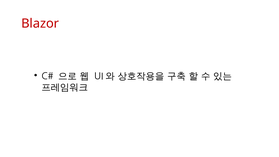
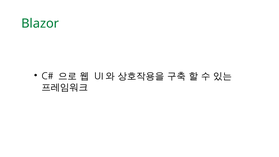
Blazor colour: red -> green (40, 23)
